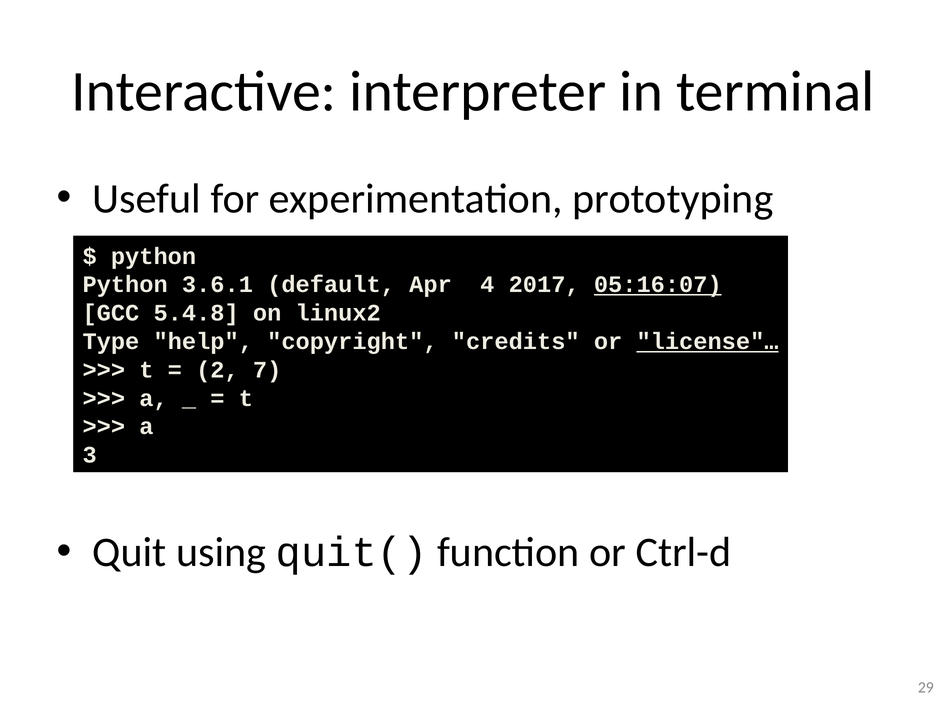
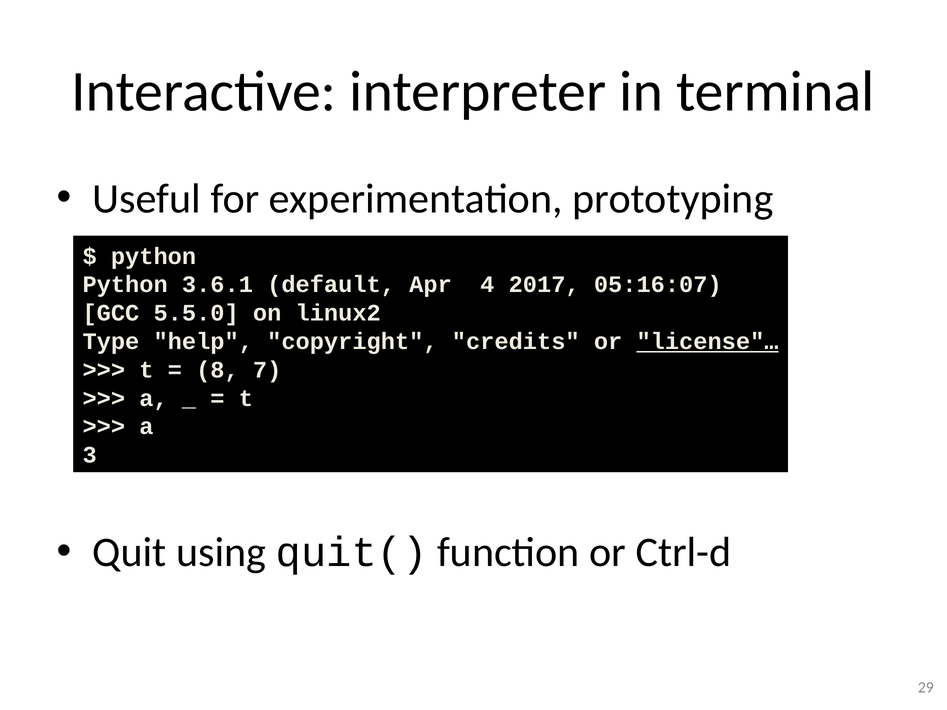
05:16:07 underline: present -> none (658, 285)
5.4.8: 5.4.8 -> 5.5.0 (196, 313)
2: 2 -> 8 (217, 370)
